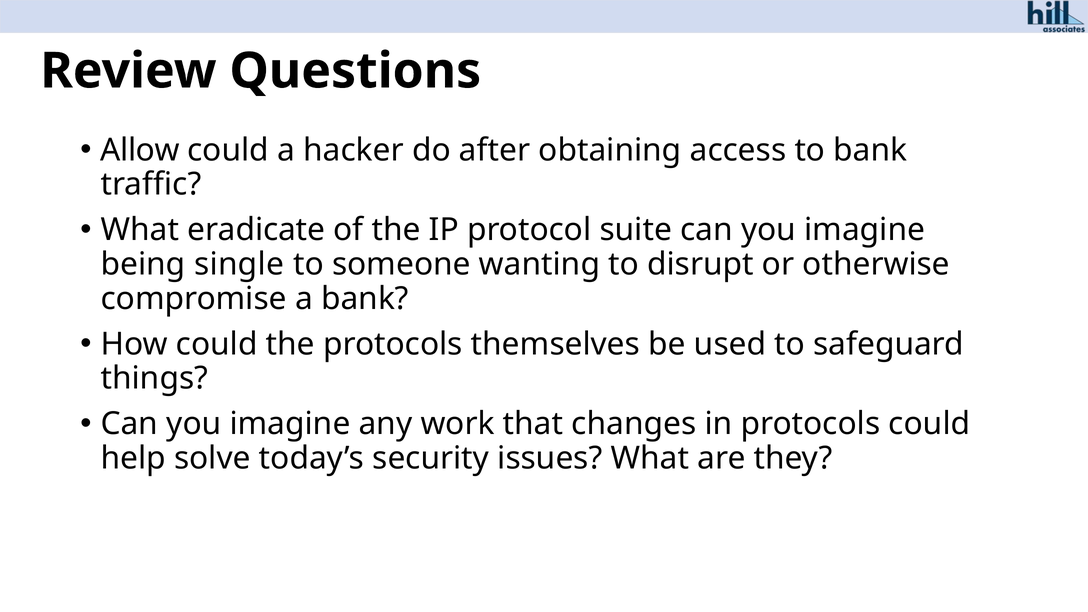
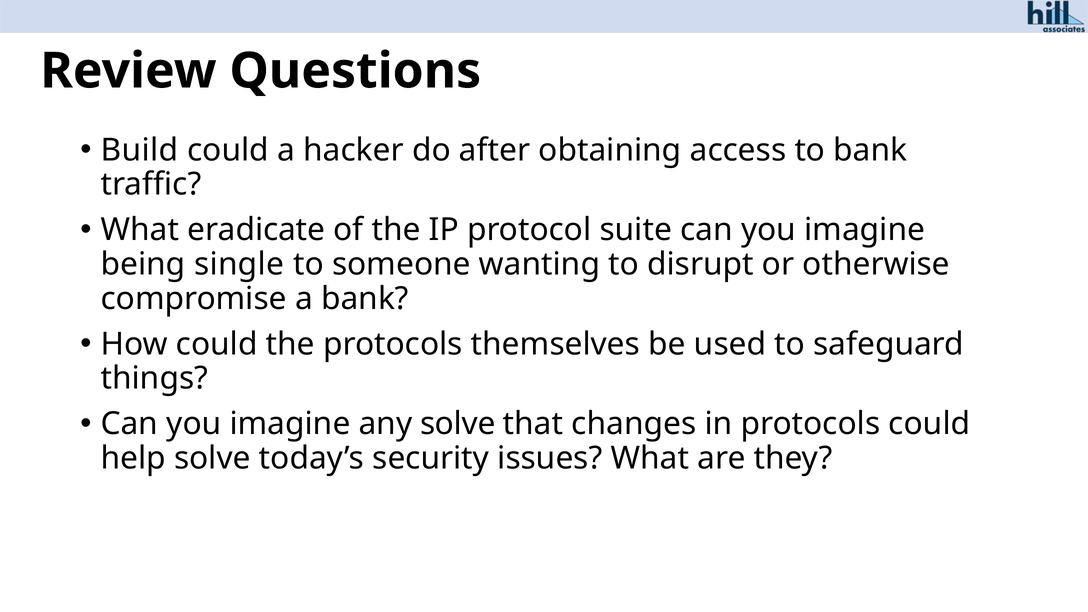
Allow: Allow -> Build (140, 150)
any work: work -> solve (458, 424)
